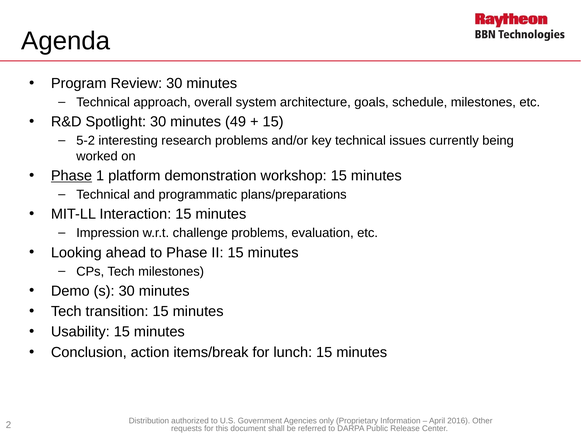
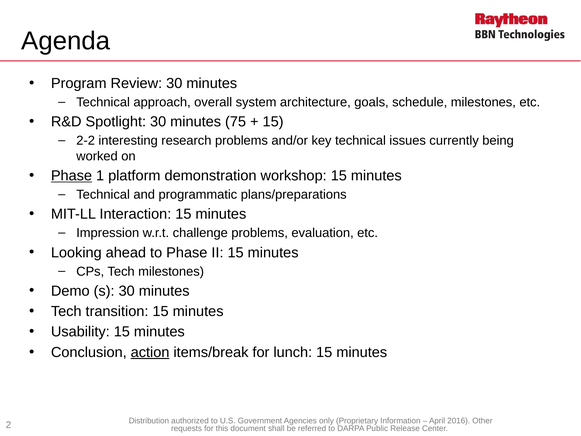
49: 49 -> 75 (236, 122)
5-2: 5-2 -> 2-2 (86, 141)
action underline: none -> present (150, 352)
